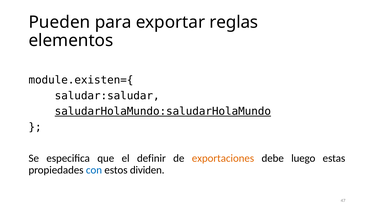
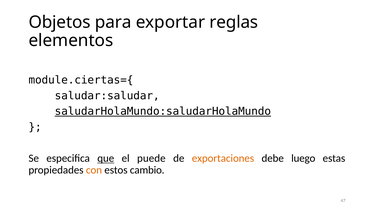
Pueden: Pueden -> Objetos (60, 22)
module.existen={: module.existen={ -> module.ciertas={ (81, 80)
que underline: none -> present (106, 159)
definir: definir -> puede (151, 159)
con colour: blue -> orange (94, 170)
dividen: dividen -> cambio (147, 170)
